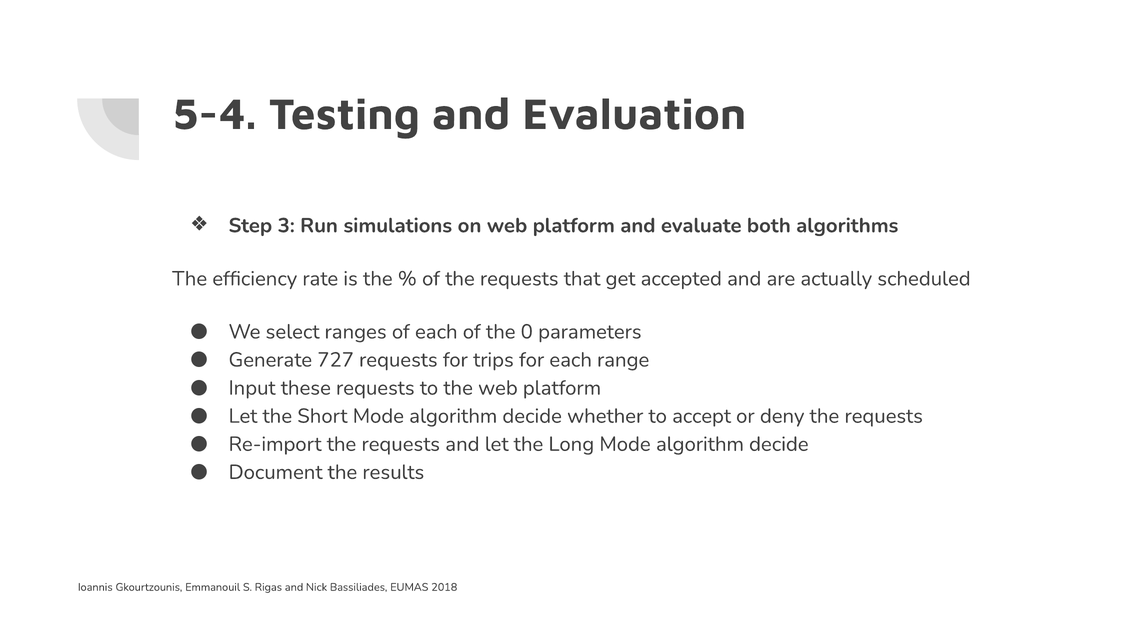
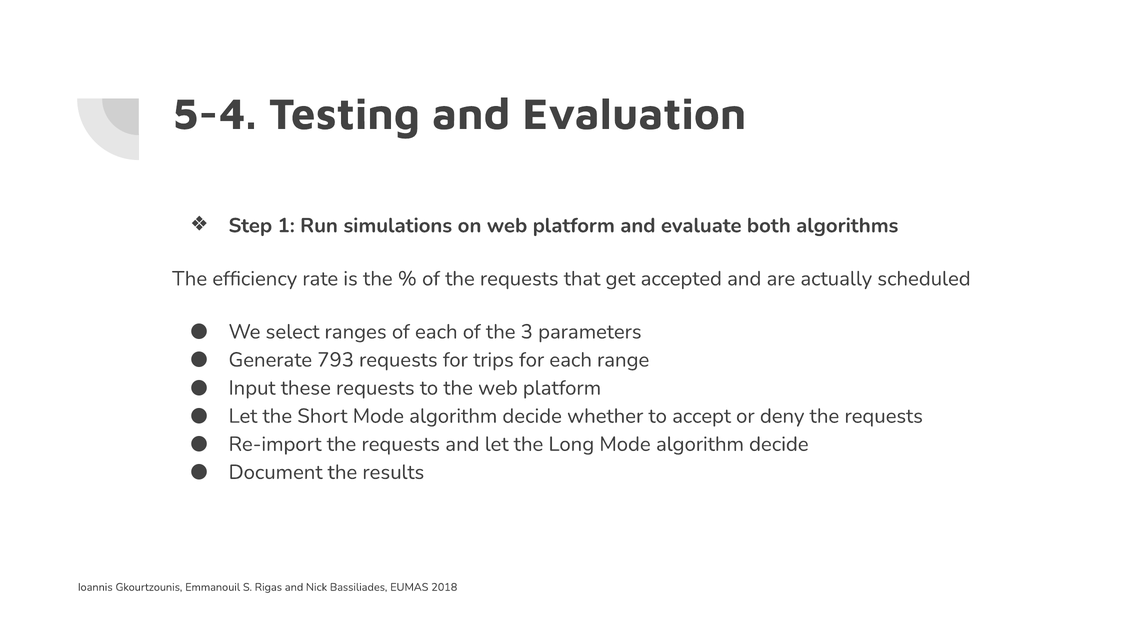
3: 3 -> 1 (286, 226)
0: 0 -> 3 (527, 332)
727: 727 -> 793 (336, 360)
